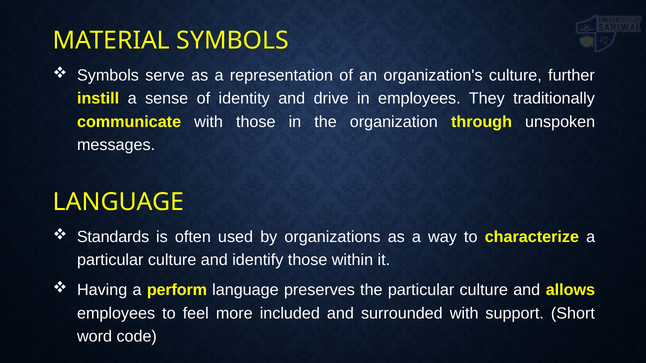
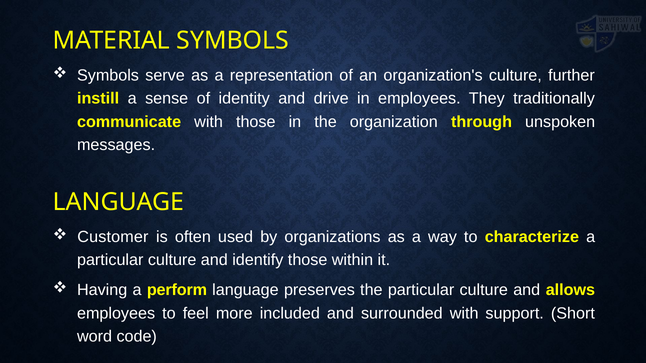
Standards: Standards -> Customer (113, 237)
